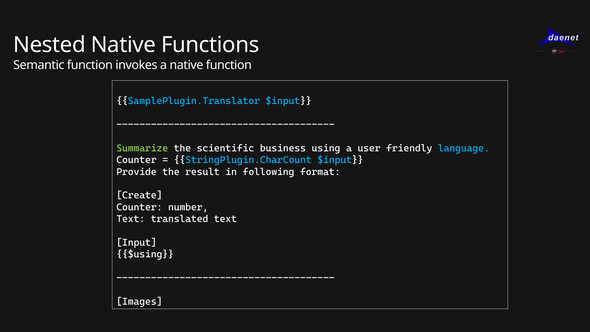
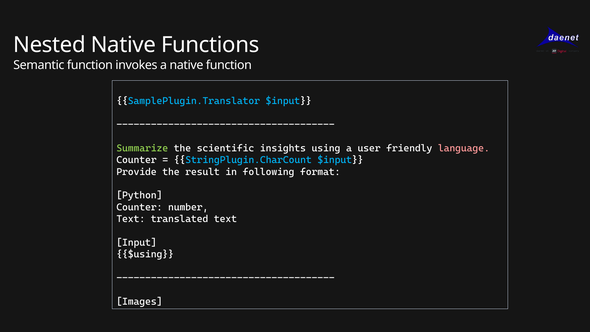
business: business -> insights (283, 148)
language colour: light blue -> pink (464, 148)
Create: Create -> Python (139, 195)
